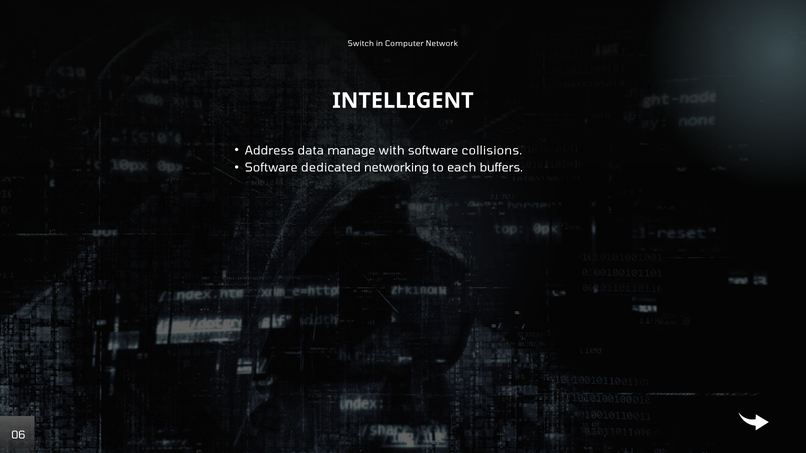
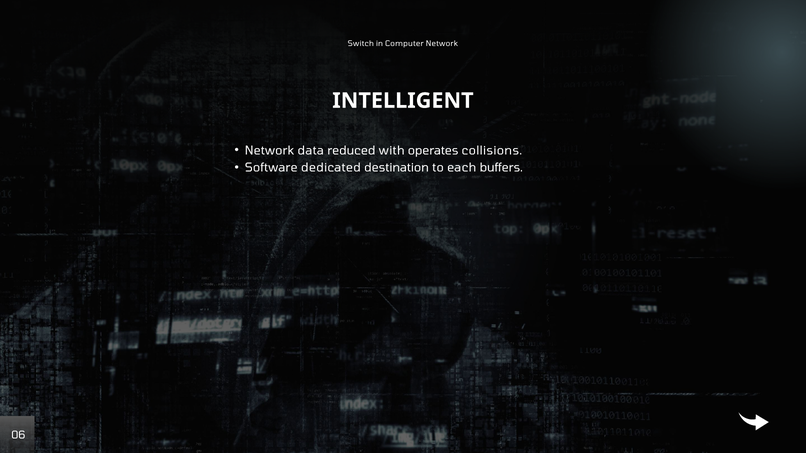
Address: Address -> Network (269, 151)
manage: manage -> reduced (351, 151)
with software: software -> operates (433, 151)
networking: networking -> destination (397, 168)
